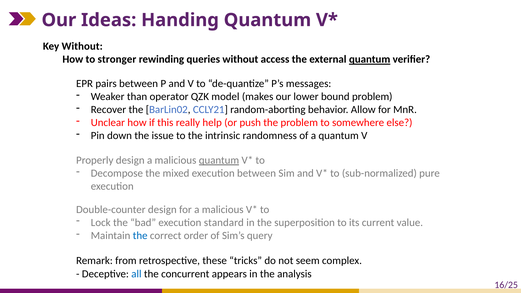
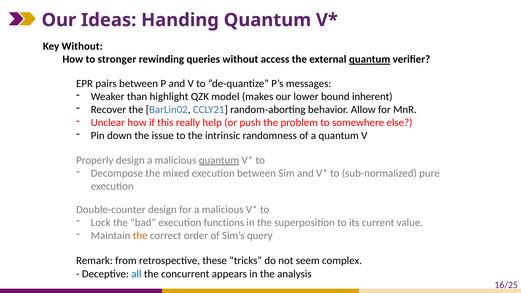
operator: operator -> highlight (169, 97)
bound problem: problem -> inherent (372, 97)
standard: standard -> functions (224, 223)
the colour: blue -> orange (140, 236)
